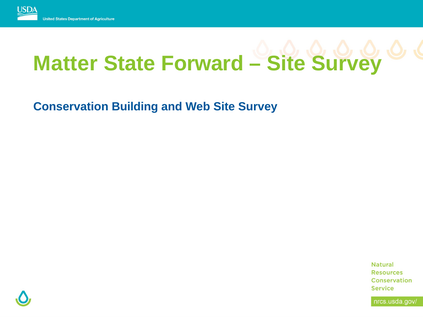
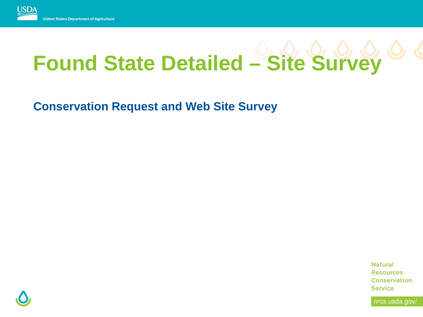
Matter: Matter -> Found (66, 64)
Forward: Forward -> Detailed (202, 64)
Building: Building -> Request (135, 107)
